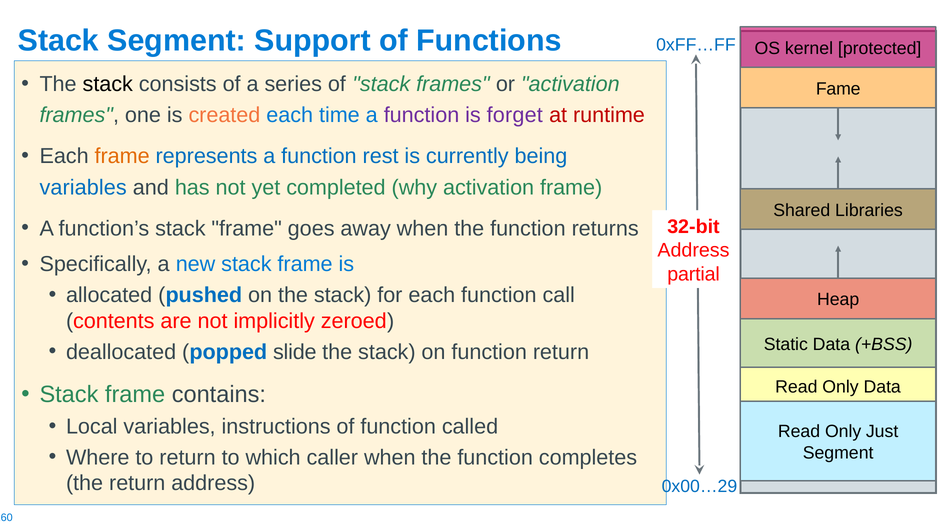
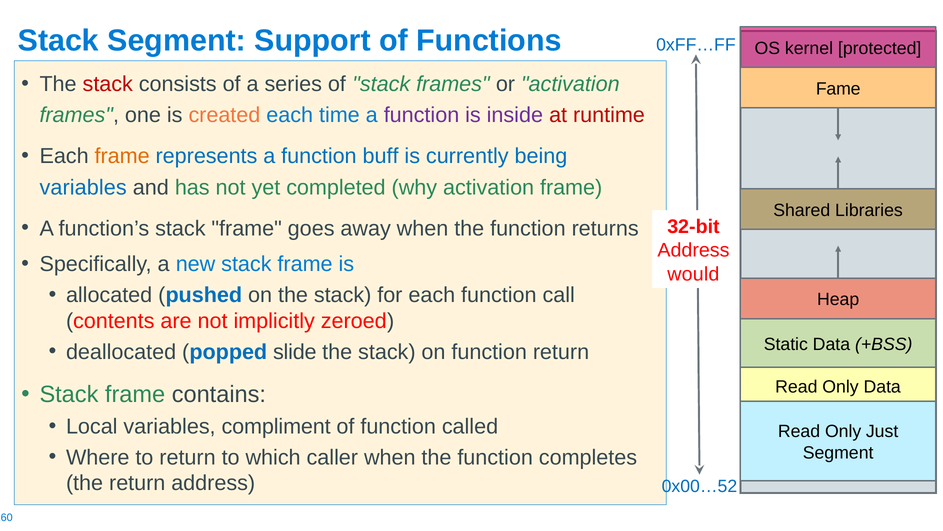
stack colour: black -> red (108, 84)
forget: forget -> inside (515, 115)
rest: rest -> buff (381, 156)
partial: partial -> would (693, 274)
instructions: instructions -> compliment (276, 426)
0x00…29: 0x00…29 -> 0x00…52 (699, 486)
